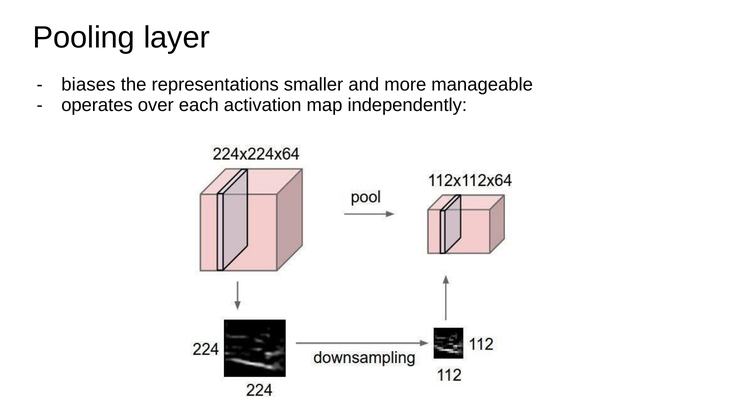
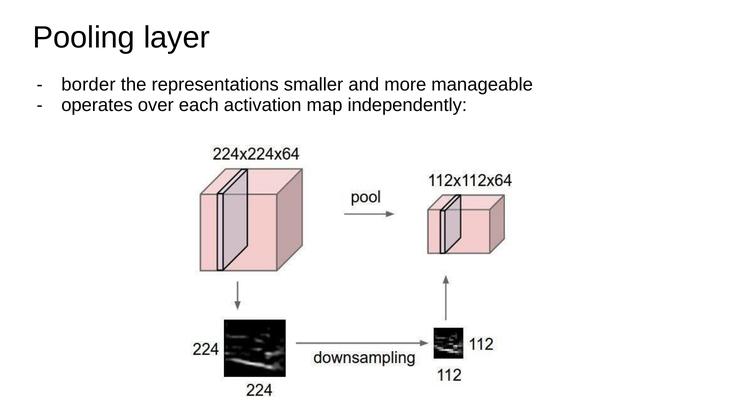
biases: biases -> border (88, 85)
